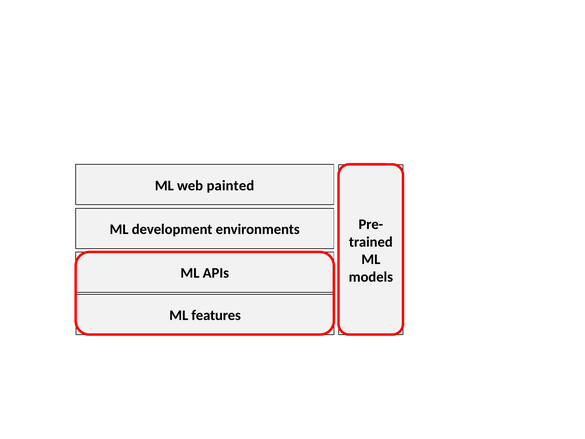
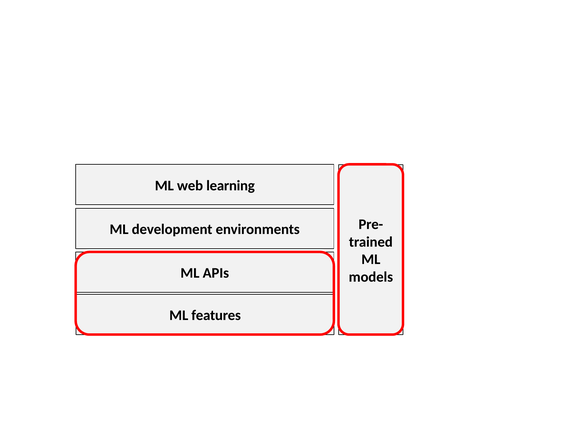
painted: painted -> learning (231, 185)
